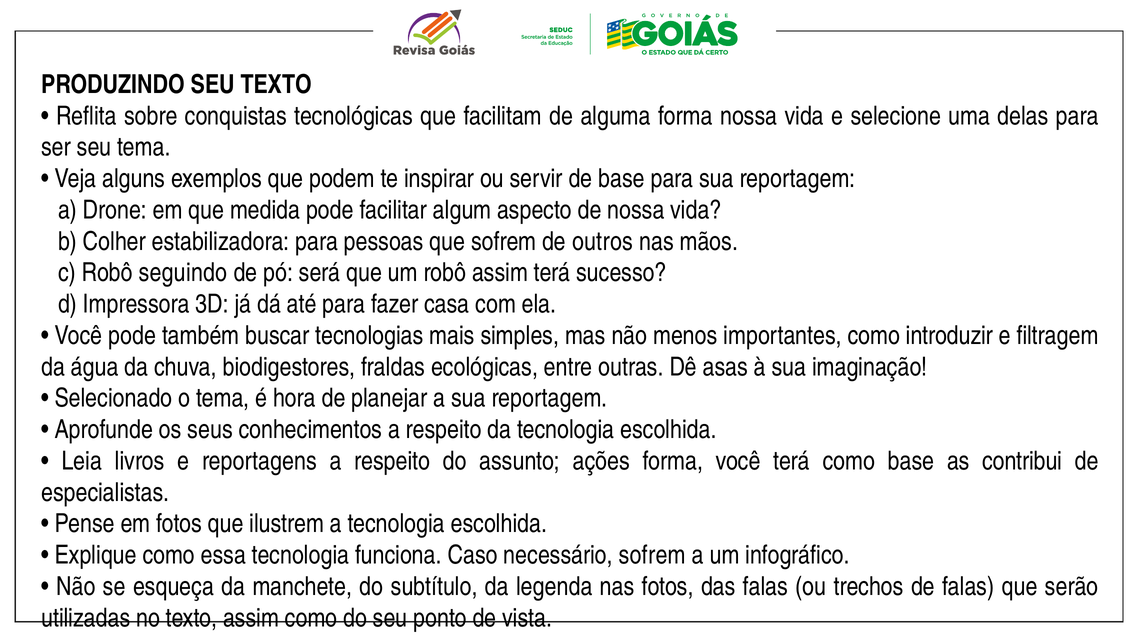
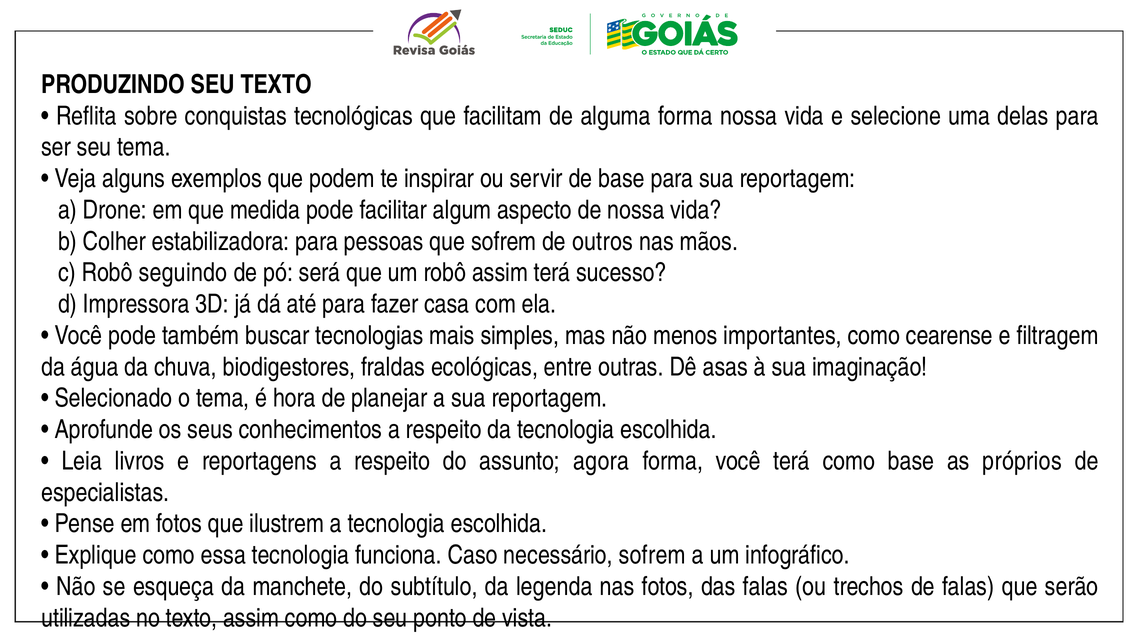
introduzir: introduzir -> cearense (949, 335)
ações: ações -> agora (601, 461)
contribui: contribui -> próprios (1022, 461)
